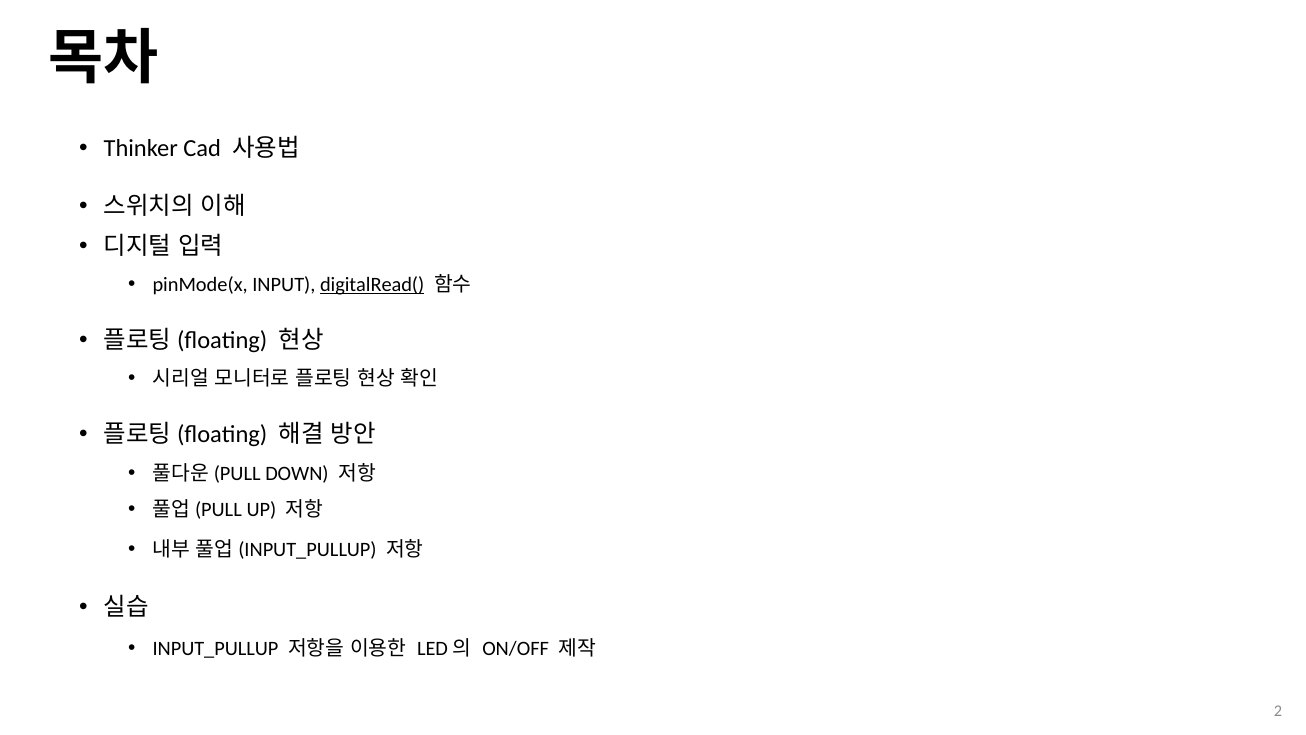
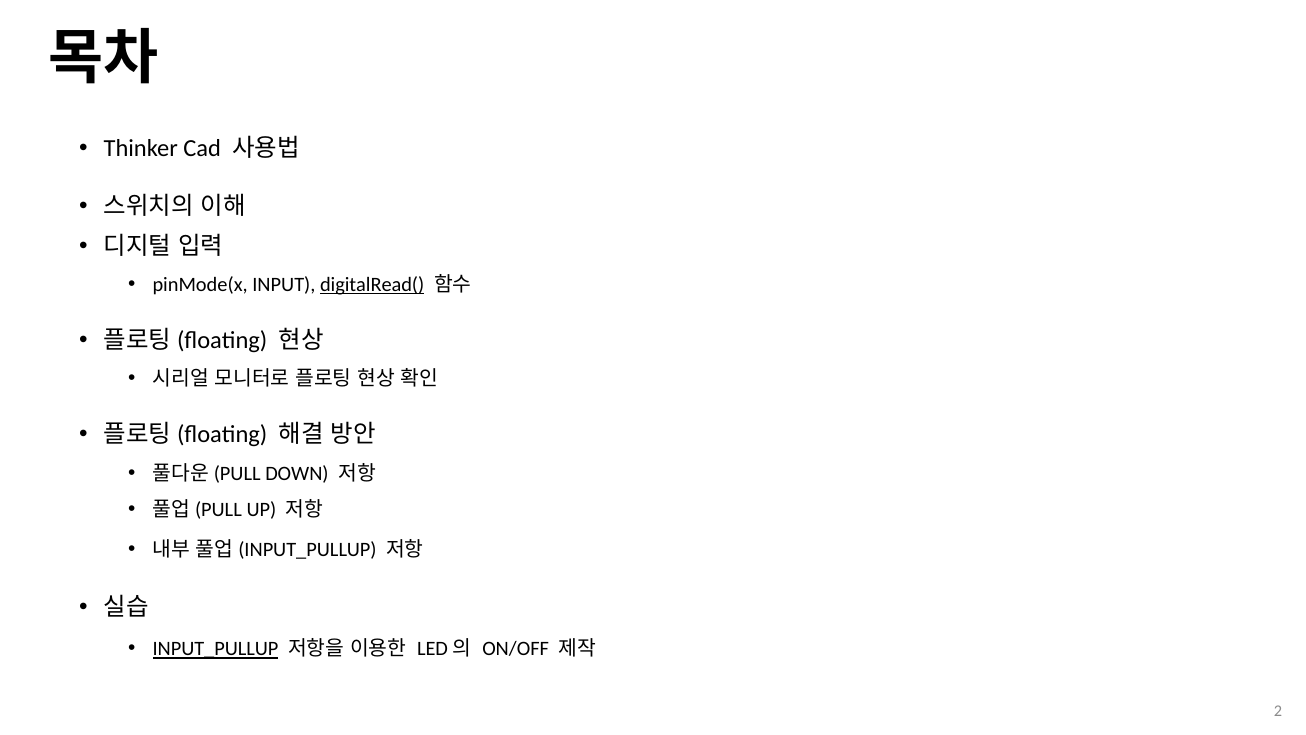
INPUT_PULLUP underline: none -> present (216, 649)
